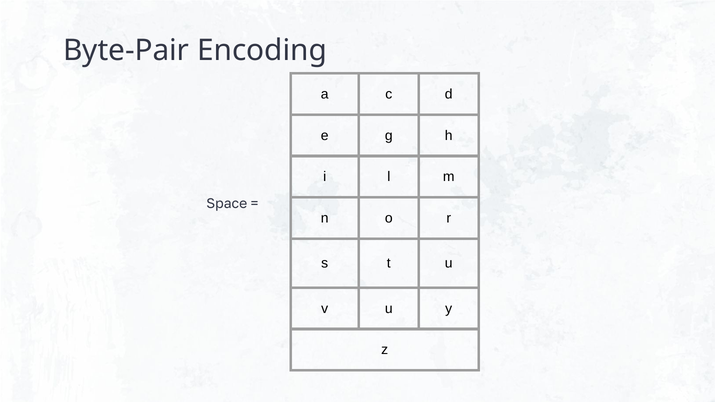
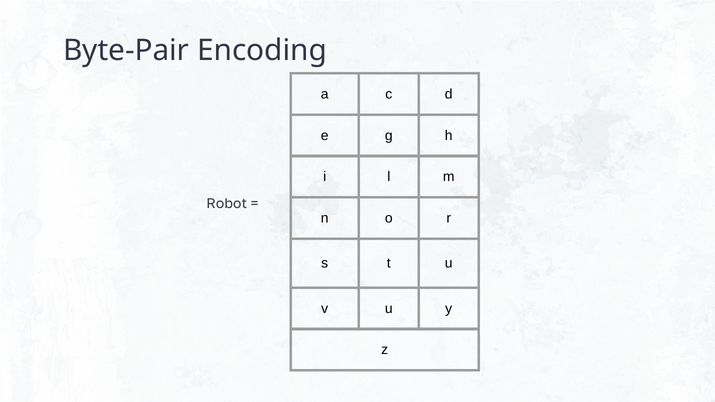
Space: Space -> Robot (227, 204)
